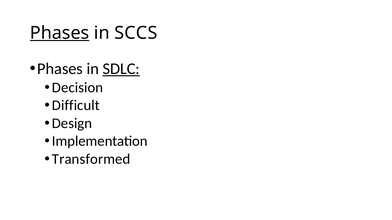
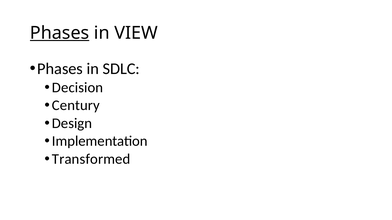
SCCS: SCCS -> VIEW (136, 33)
SDLC underline: present -> none (121, 69)
Difficult: Difficult -> Century (76, 106)
